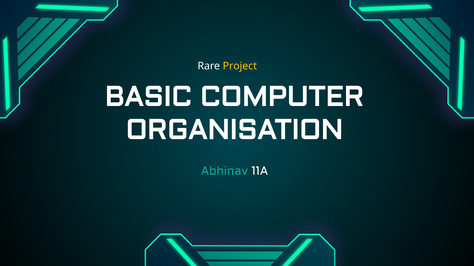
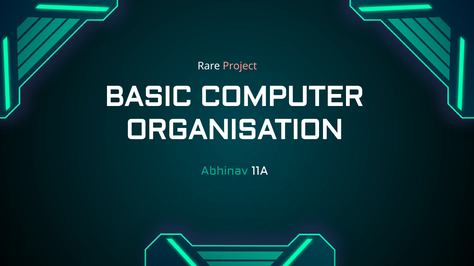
Project colour: yellow -> pink (240, 66)
